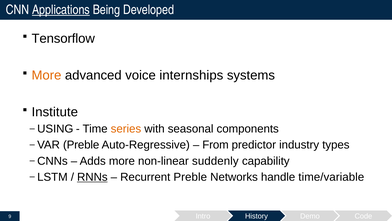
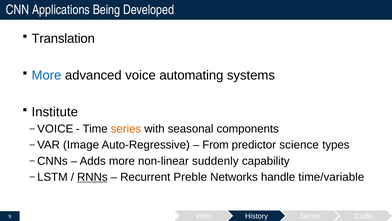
Applications underline: present -> none (61, 10)
Tensorflow: Tensorflow -> Translation (63, 39)
More colour: orange -> blue (46, 75)
internships: internships -> automating (191, 75)
USING: USING -> VOICE (55, 129)
VAR Preble: Preble -> Image (81, 145)
industry: industry -> science (299, 145)
